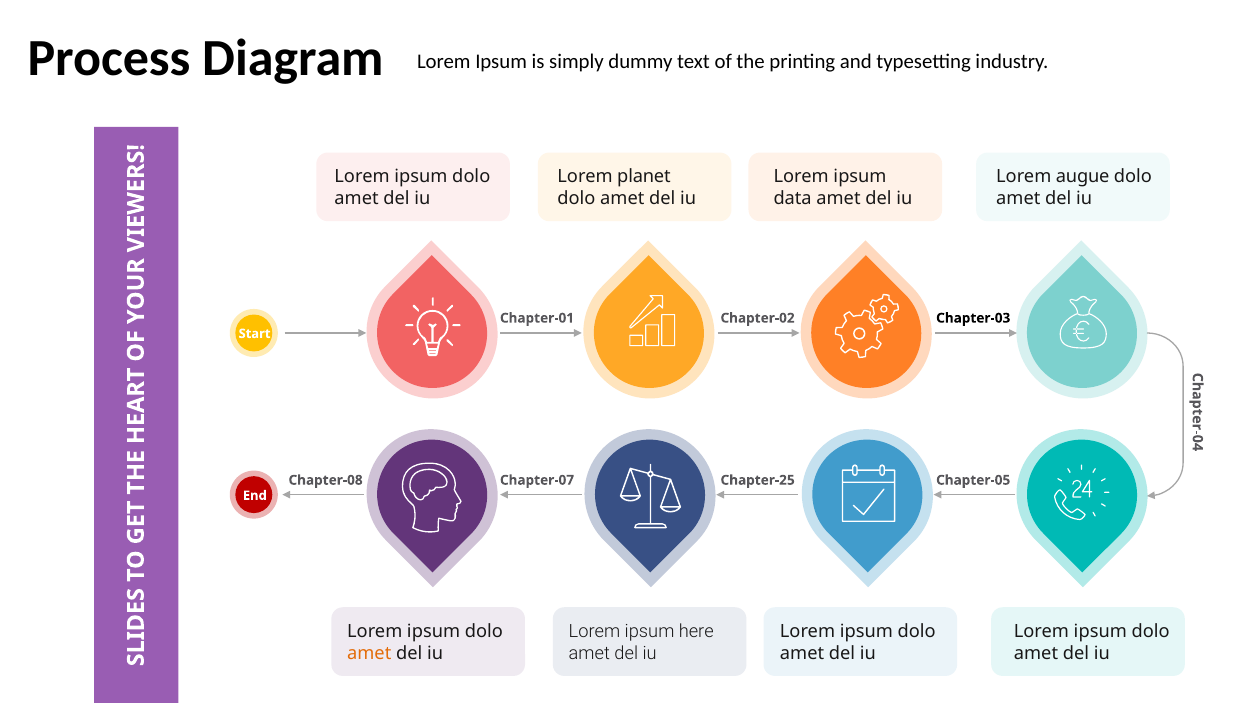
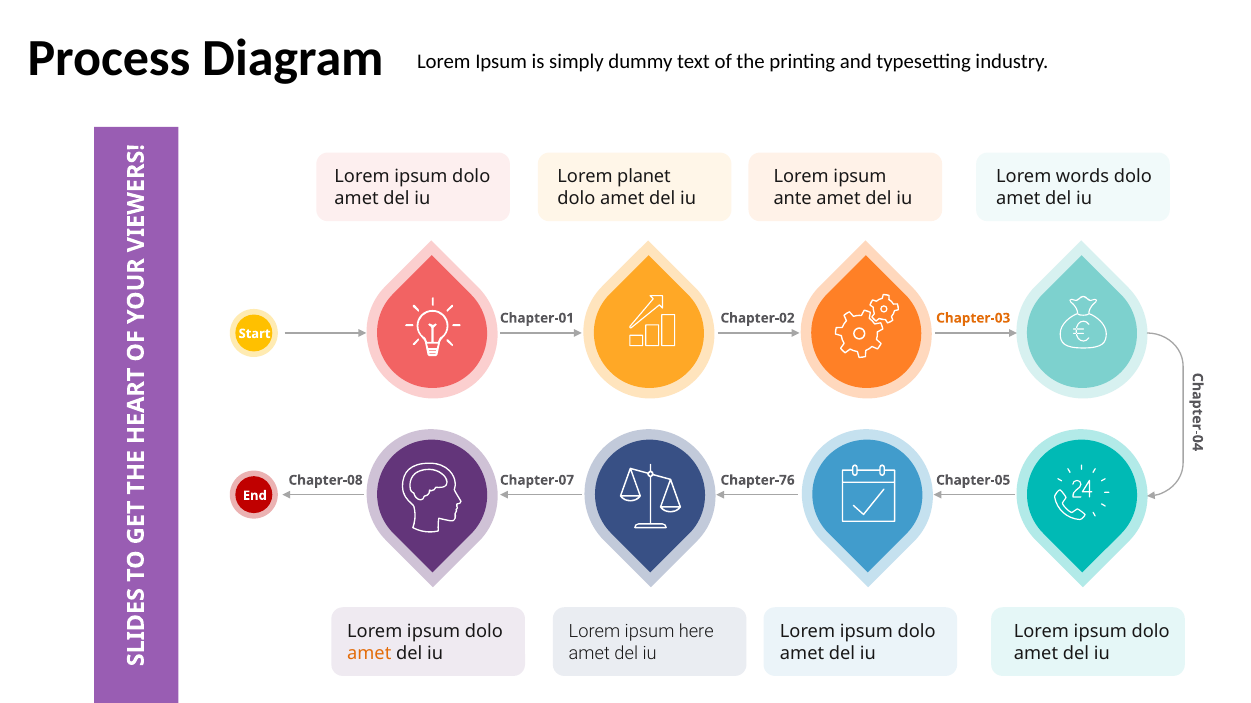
augue: augue -> words (1083, 177)
data: data -> ante (793, 199)
Chapter-03 colour: black -> orange (973, 318)
Chapter-25: Chapter-25 -> Chapter-76 (758, 481)
